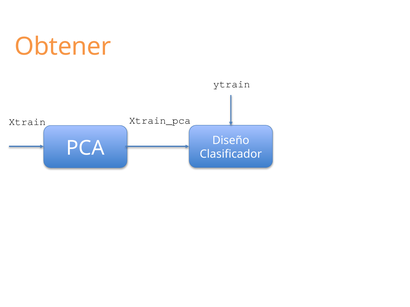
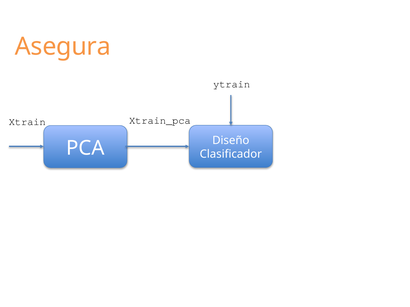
Obtener: Obtener -> Asegura (63, 47)
